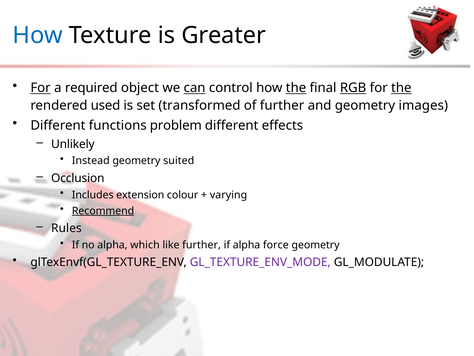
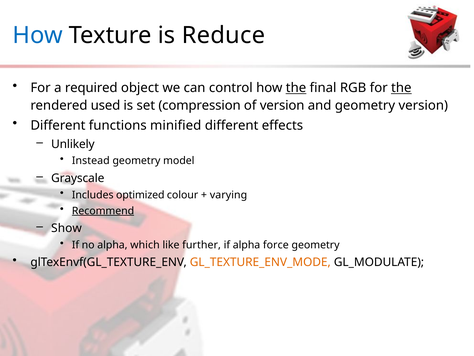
Greater: Greater -> Reduce (223, 35)
For underline: present -> none (41, 88)
can underline: present -> none (195, 88)
RGB underline: present -> none (353, 88)
transformed: transformed -> compression (200, 105)
of further: further -> version (282, 105)
geometry images: images -> version (423, 105)
problem: problem -> minified (176, 125)
suited: suited -> model (179, 161)
Occlusion: Occlusion -> Grayscale (78, 178)
extension: extension -> optimized (140, 195)
Rules: Rules -> Show (66, 228)
GL_TEXTURE_ENV_MODE colour: purple -> orange (260, 262)
